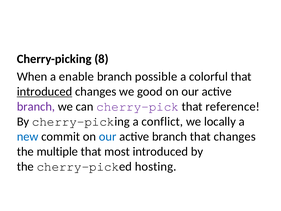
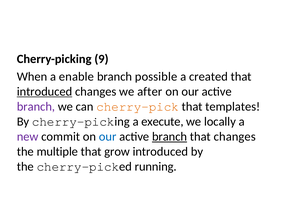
8: 8 -> 9 (101, 59)
colorful: colorful -> created (208, 76)
good: good -> after (150, 91)
cherry-pick colour: purple -> orange (138, 106)
reference: reference -> templates (233, 106)
conflict: conflict -> execute (162, 121)
new colour: blue -> purple (28, 136)
branch underline: none -> present (170, 136)
most: most -> grow (117, 151)
hosting: hosting -> running (156, 166)
